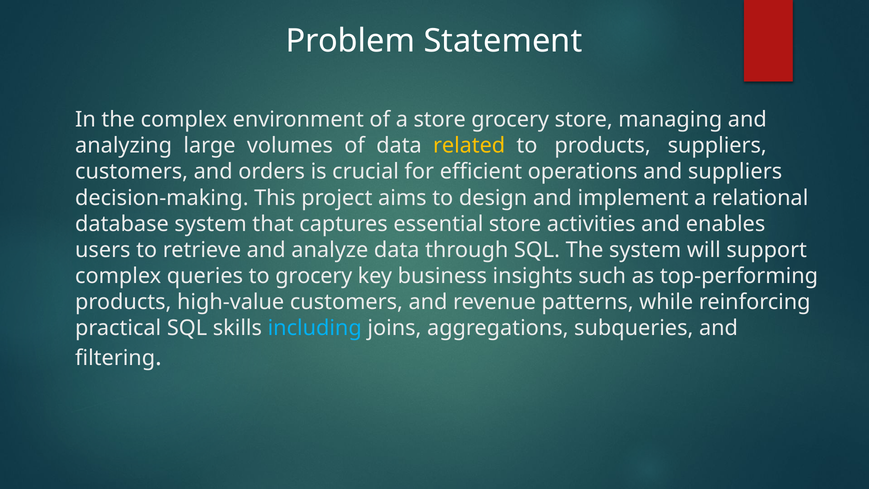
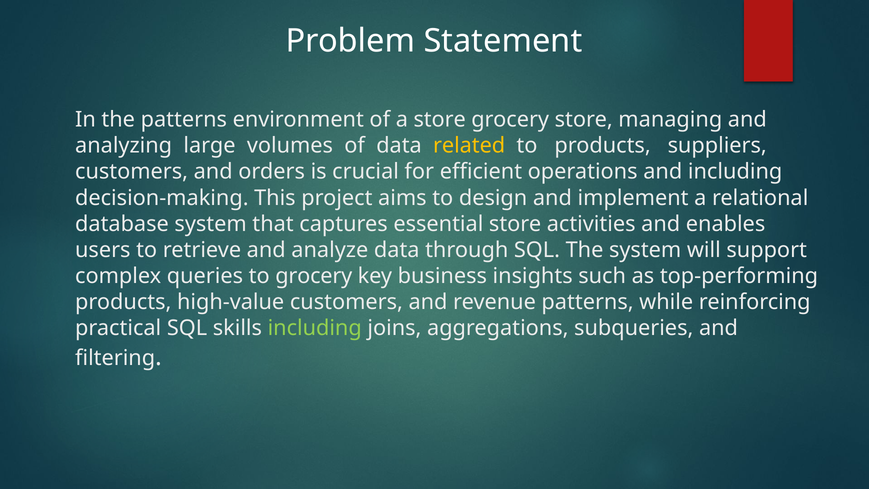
the complex: complex -> patterns (184, 120)
and suppliers: suppliers -> including (735, 172)
including colour: light blue -> light green (315, 328)
